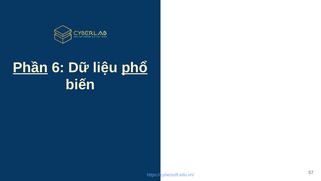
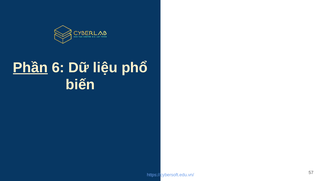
phổ underline: present -> none (135, 67)
